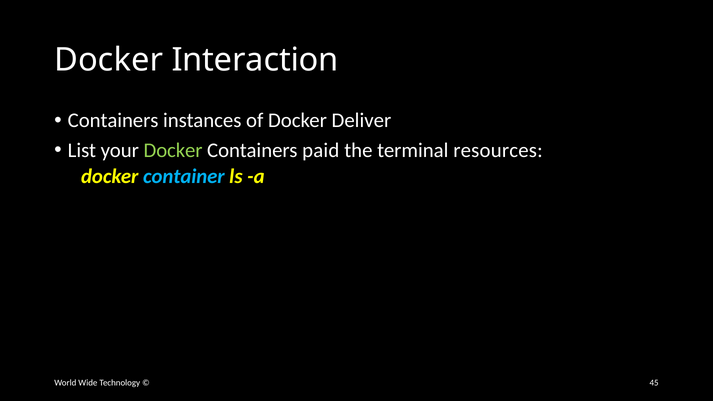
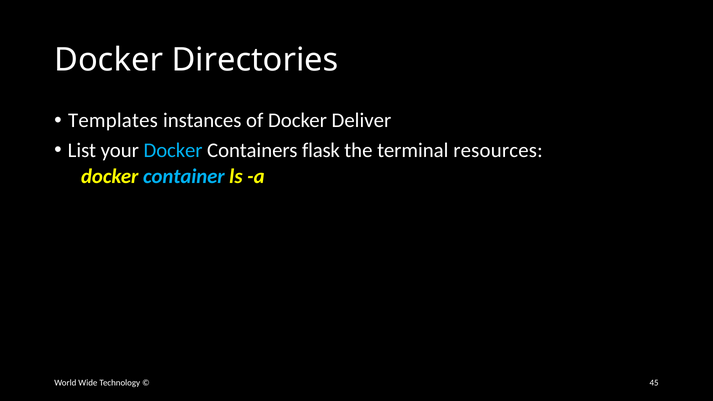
Interaction: Interaction -> Directories (255, 60)
Containers: Containers -> Templates (113, 121)
Docker colour: light green -> light blue (173, 150)
paid: paid -> flask (321, 150)
